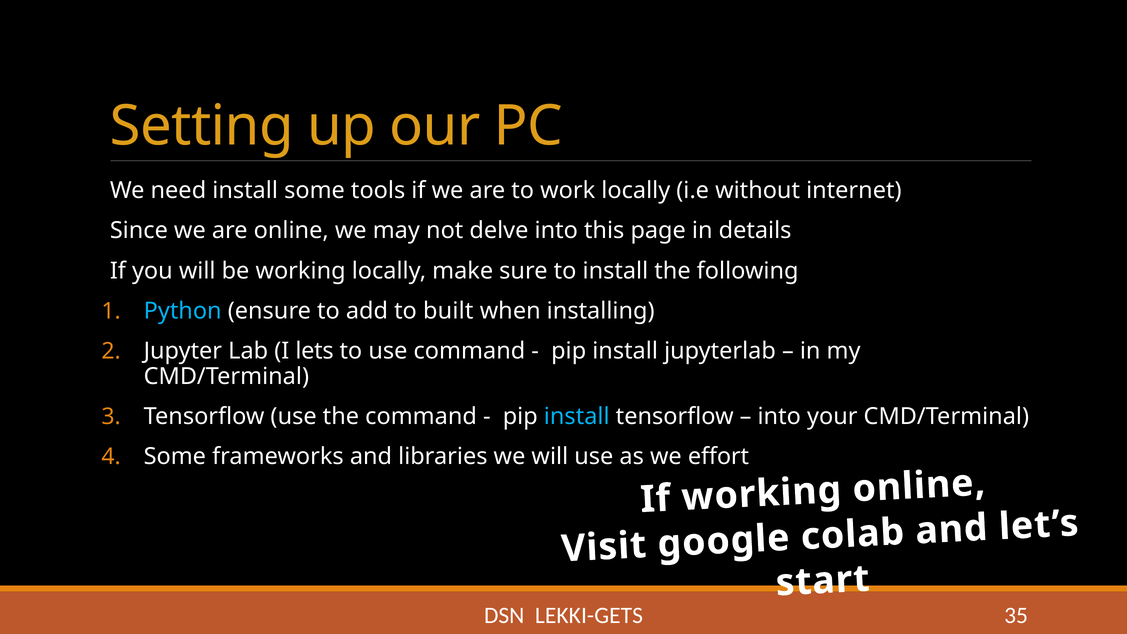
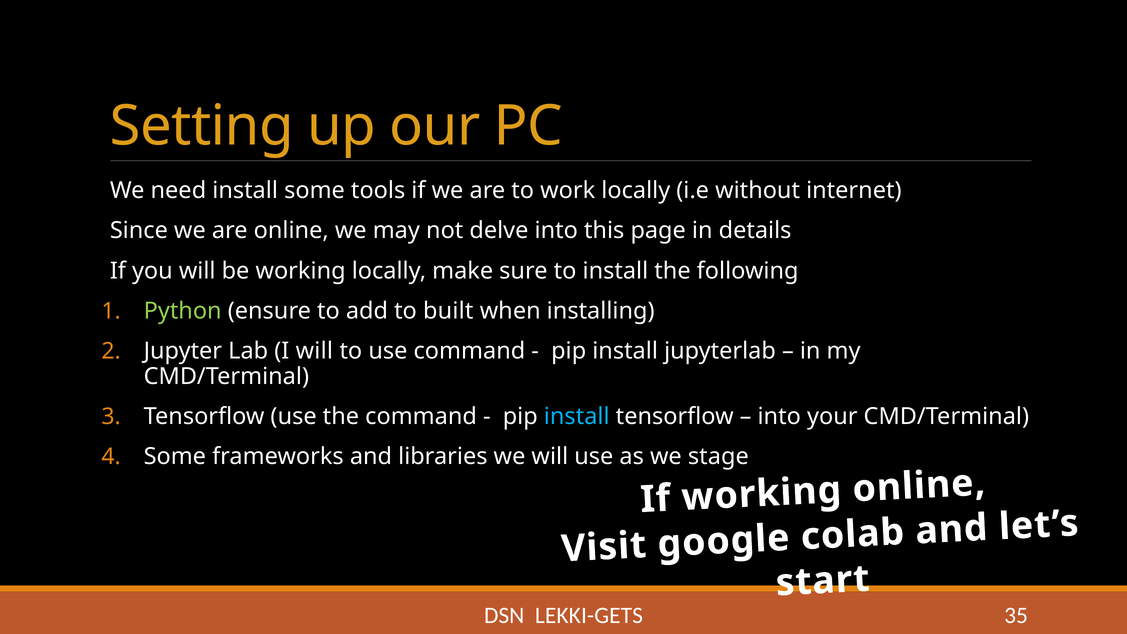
Python colour: light blue -> light green (183, 311)
I lets: lets -> will (314, 351)
effort: effort -> stage (718, 457)
